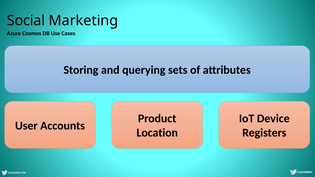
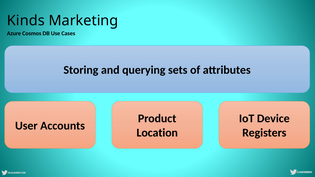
Social: Social -> Kinds (26, 21)
